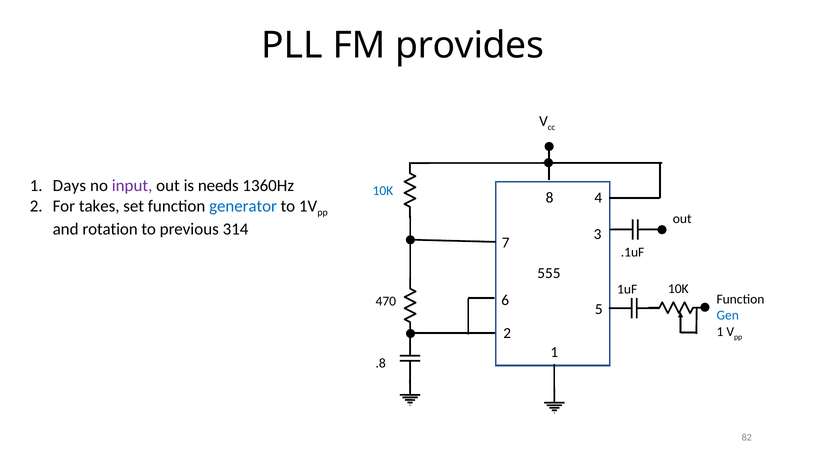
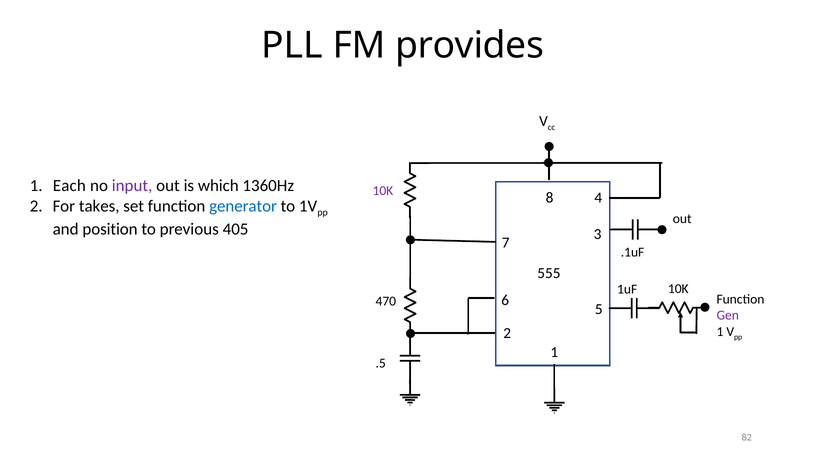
Days: Days -> Each (69, 186)
needs: needs -> which (218, 186)
10K colour: blue -> purple (383, 191)
rotation: rotation -> position (110, 229)
314: 314 -> 405 (236, 229)
Gen colour: blue -> purple (728, 315)
.8: .8 -> .5 (381, 363)
